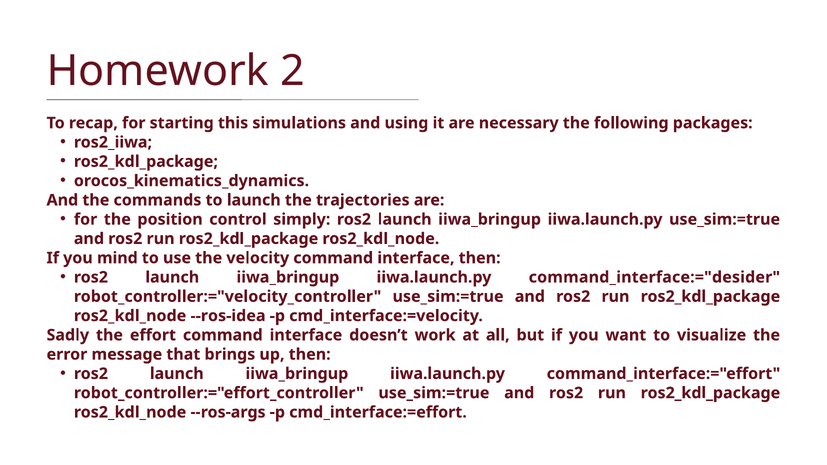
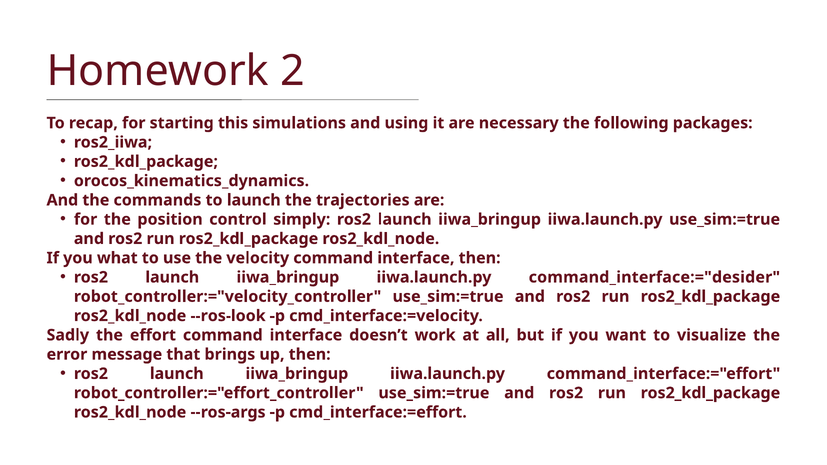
mind: mind -> what (117, 258)
--ros-idea: --ros-idea -> --ros-look (228, 316)
